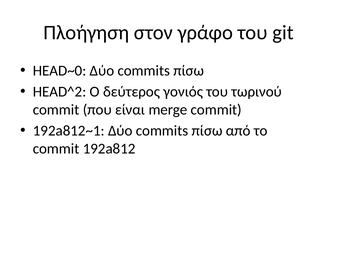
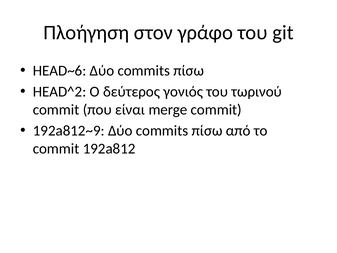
HEAD~0: HEAD~0 -> HEAD~6 (60, 71)
192a812~1: 192a812~1 -> 192a812~9 (69, 131)
